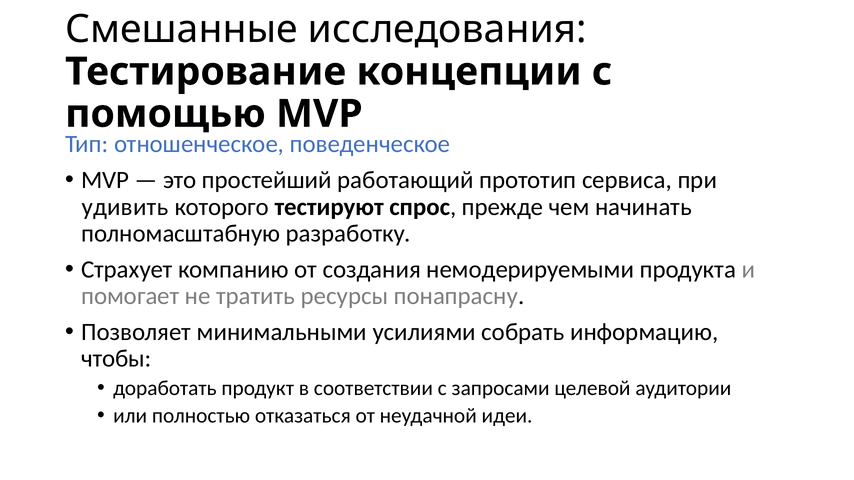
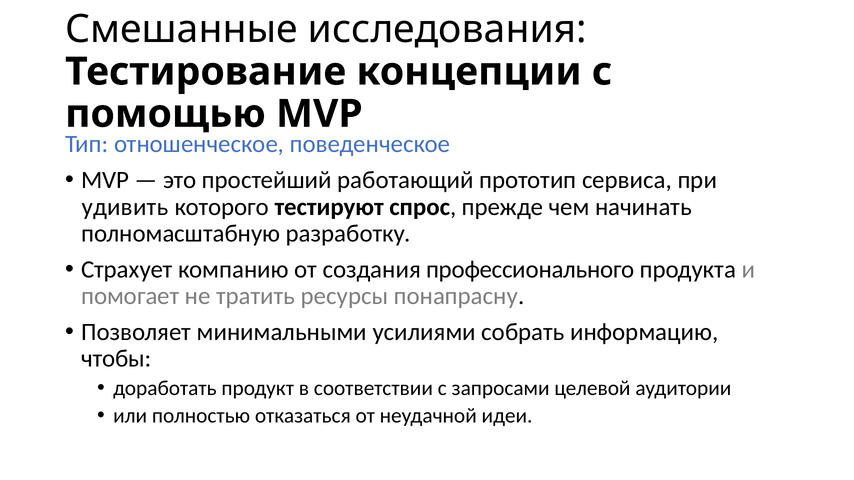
немодерируемыми: немодерируемыми -> профессионального (530, 270)
